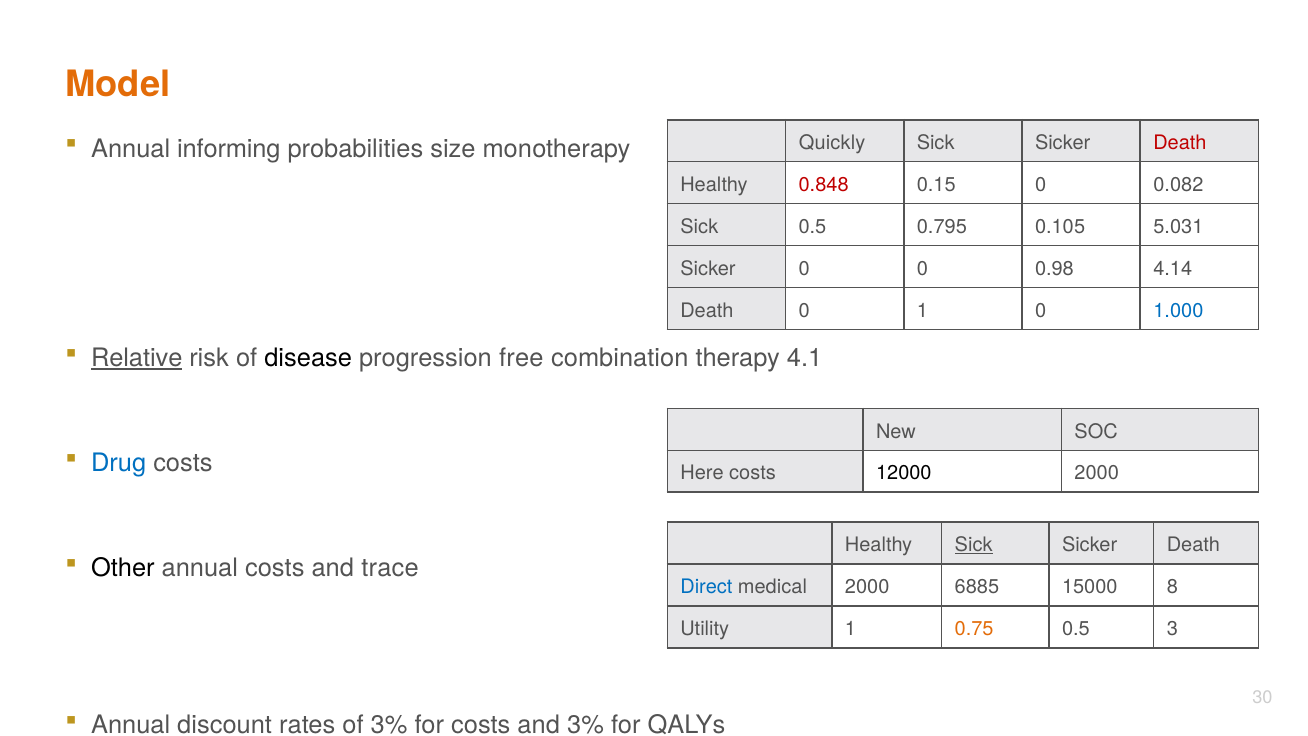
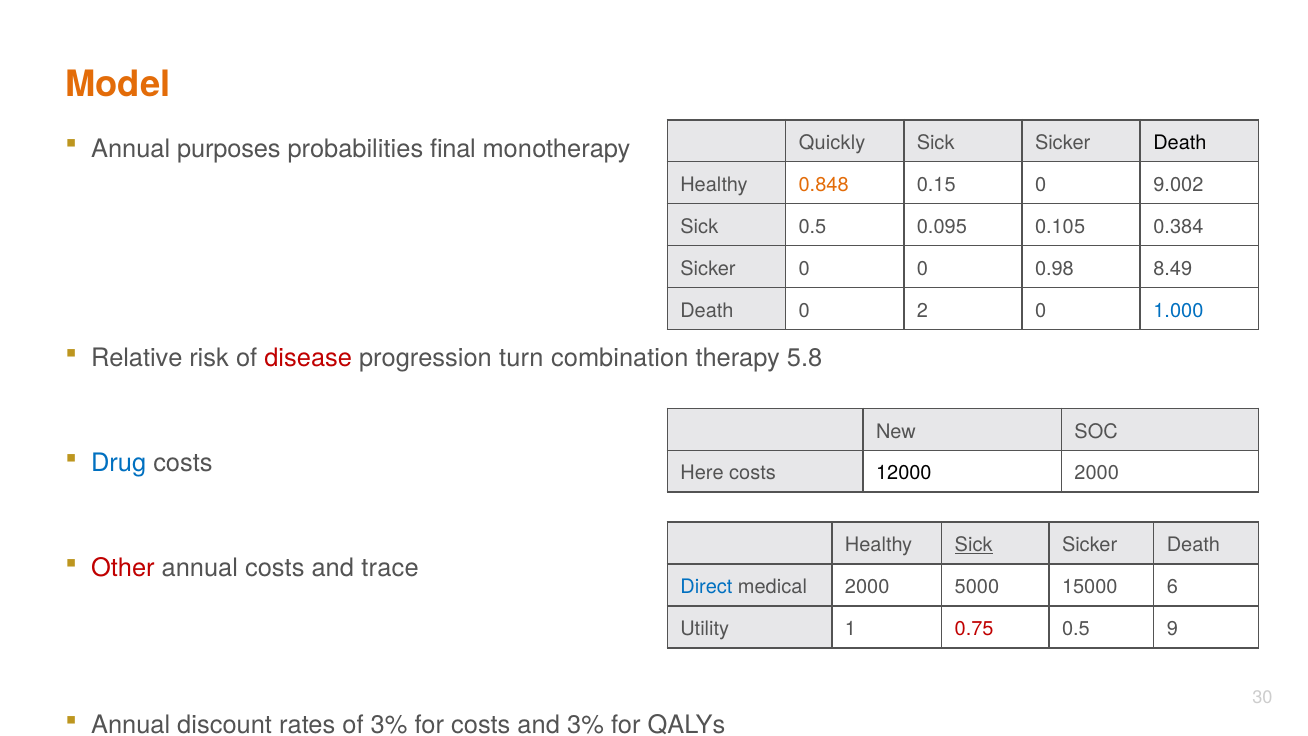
Death colour: red -> black (1180, 143)
informing: informing -> purposes (229, 149)
size: size -> final (453, 149)
0.848 colour: red -> orange (824, 185)
0.082: 0.082 -> 9.002 (1178, 185)
0.795: 0.795 -> 0.095 (942, 227)
5.031: 5.031 -> 0.384 (1178, 227)
4.14: 4.14 -> 8.49 (1173, 269)
0 1: 1 -> 2 (922, 310)
Relative underline: present -> none (137, 358)
disease colour: black -> red (308, 358)
free: free -> turn (521, 358)
4.1: 4.1 -> 5.8 (805, 358)
Other colour: black -> red (123, 568)
6885: 6885 -> 5000 (977, 587)
8: 8 -> 6 (1172, 587)
0.75 colour: orange -> red (974, 629)
3: 3 -> 9 (1172, 629)
